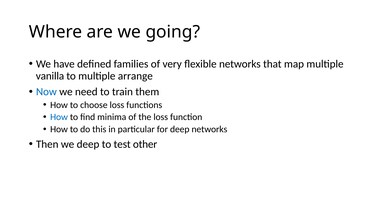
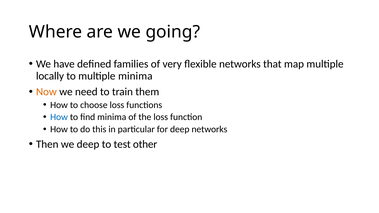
vanilla: vanilla -> locally (50, 76)
multiple arrange: arrange -> minima (135, 76)
Now colour: blue -> orange (46, 92)
